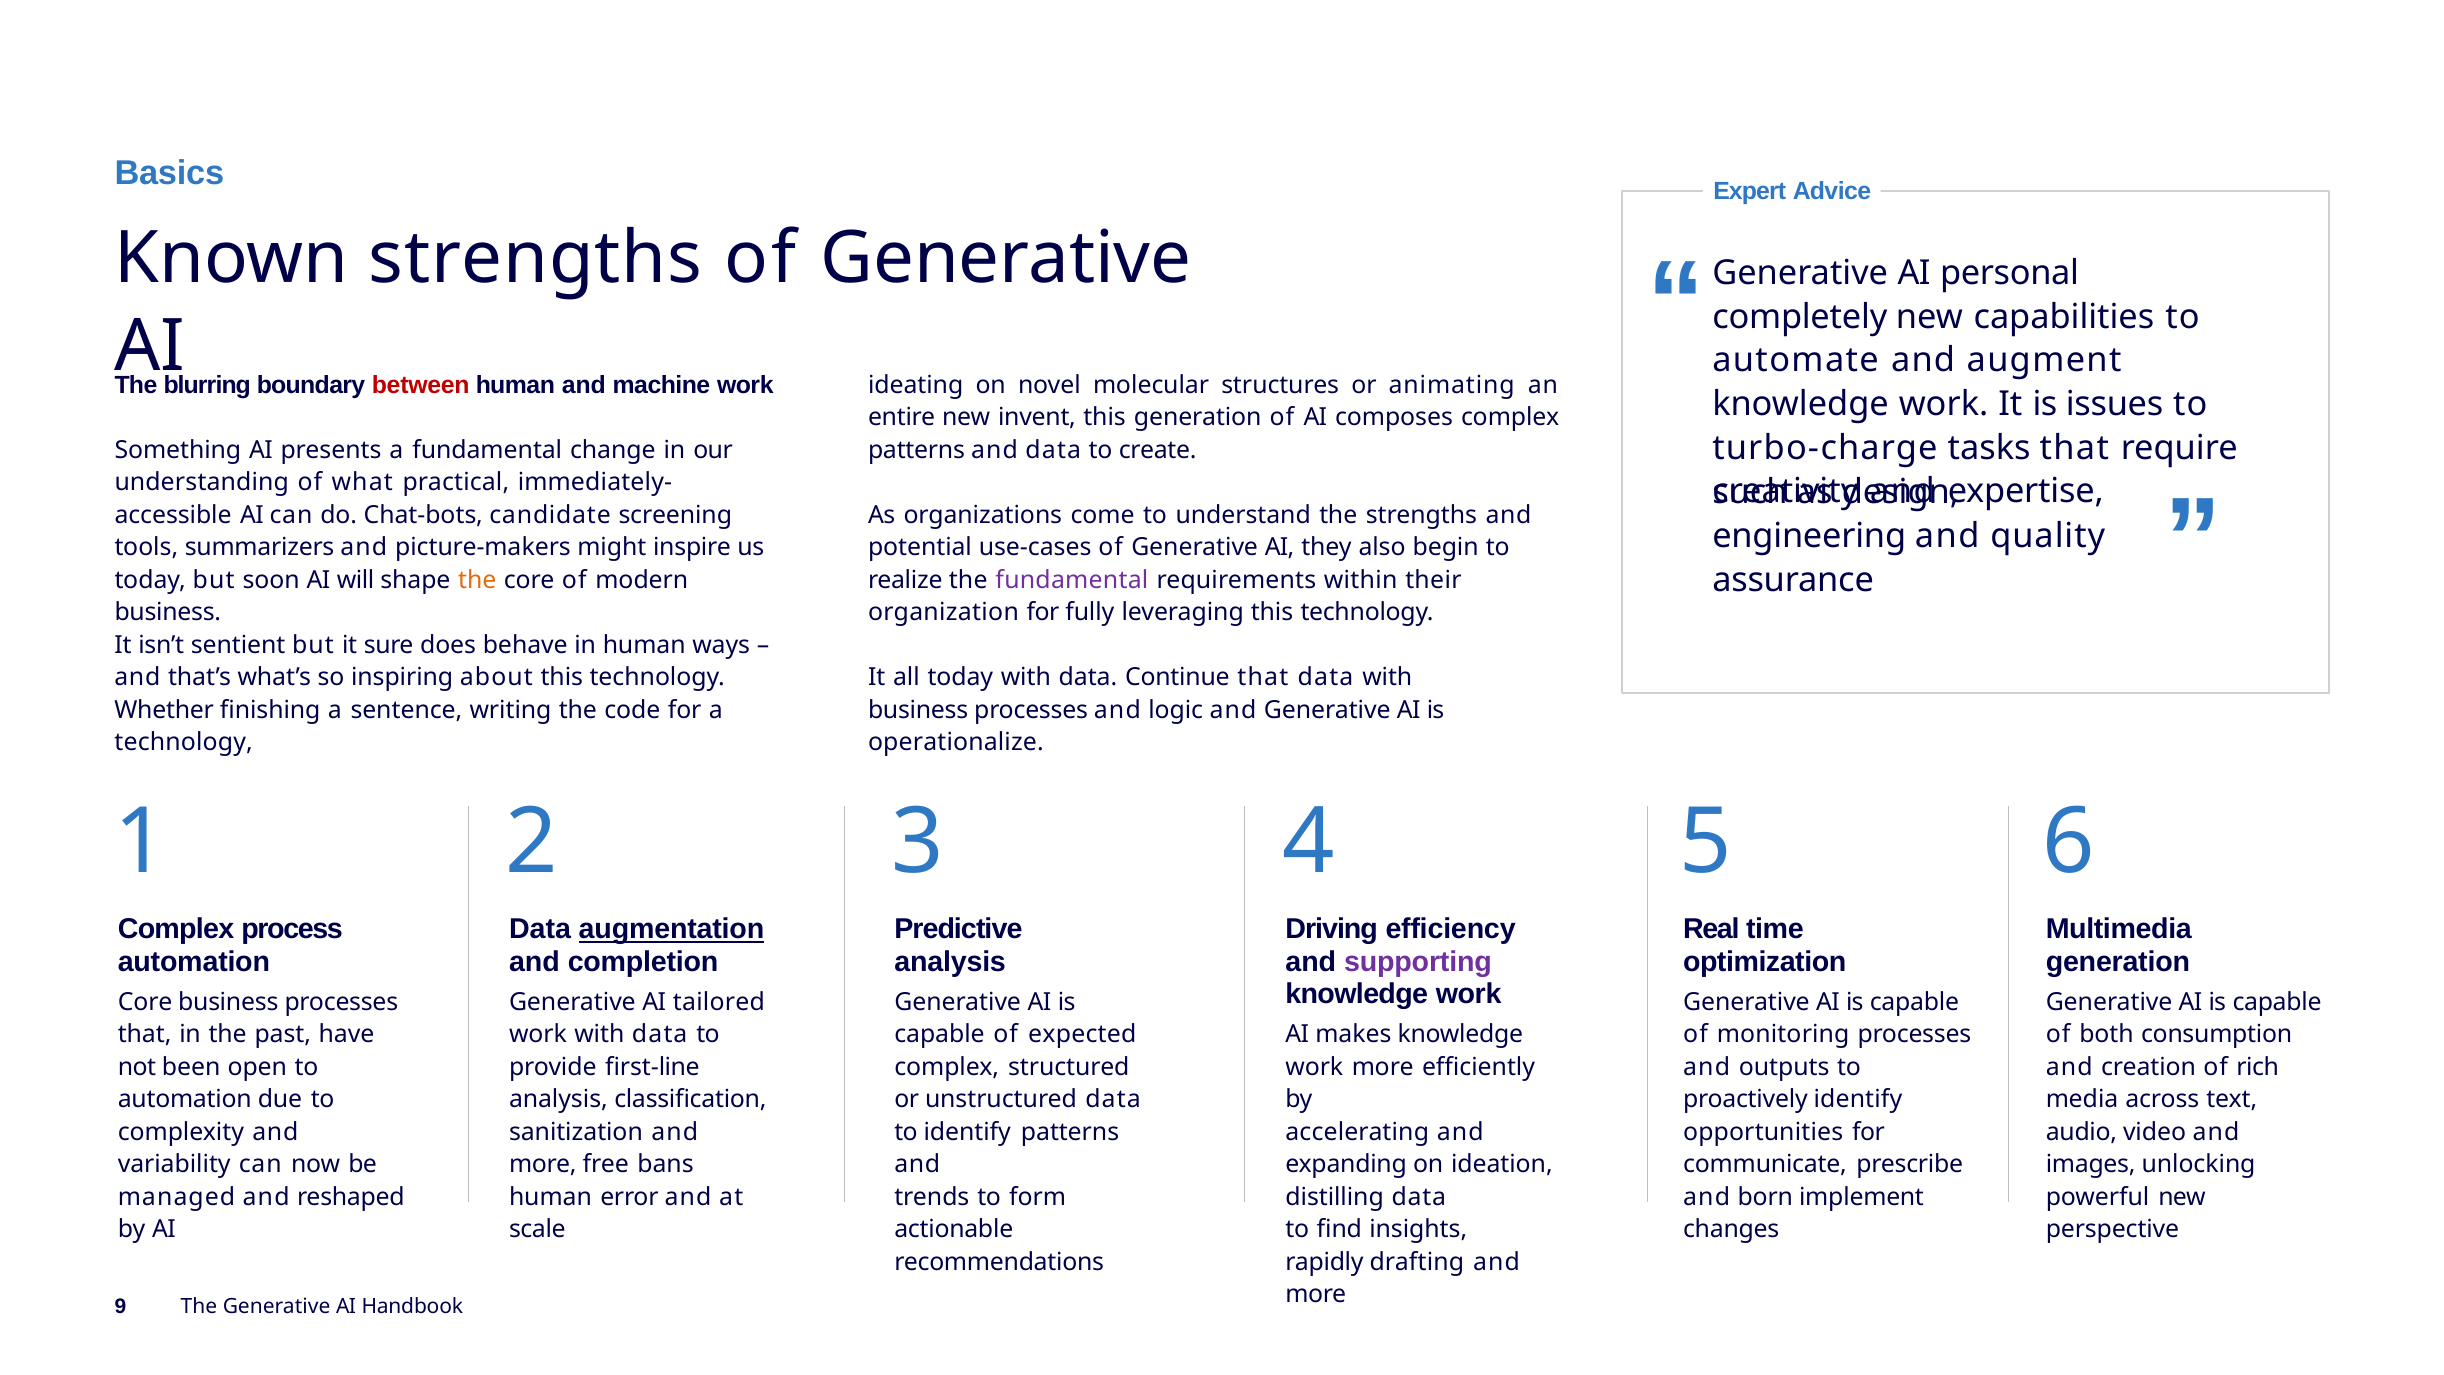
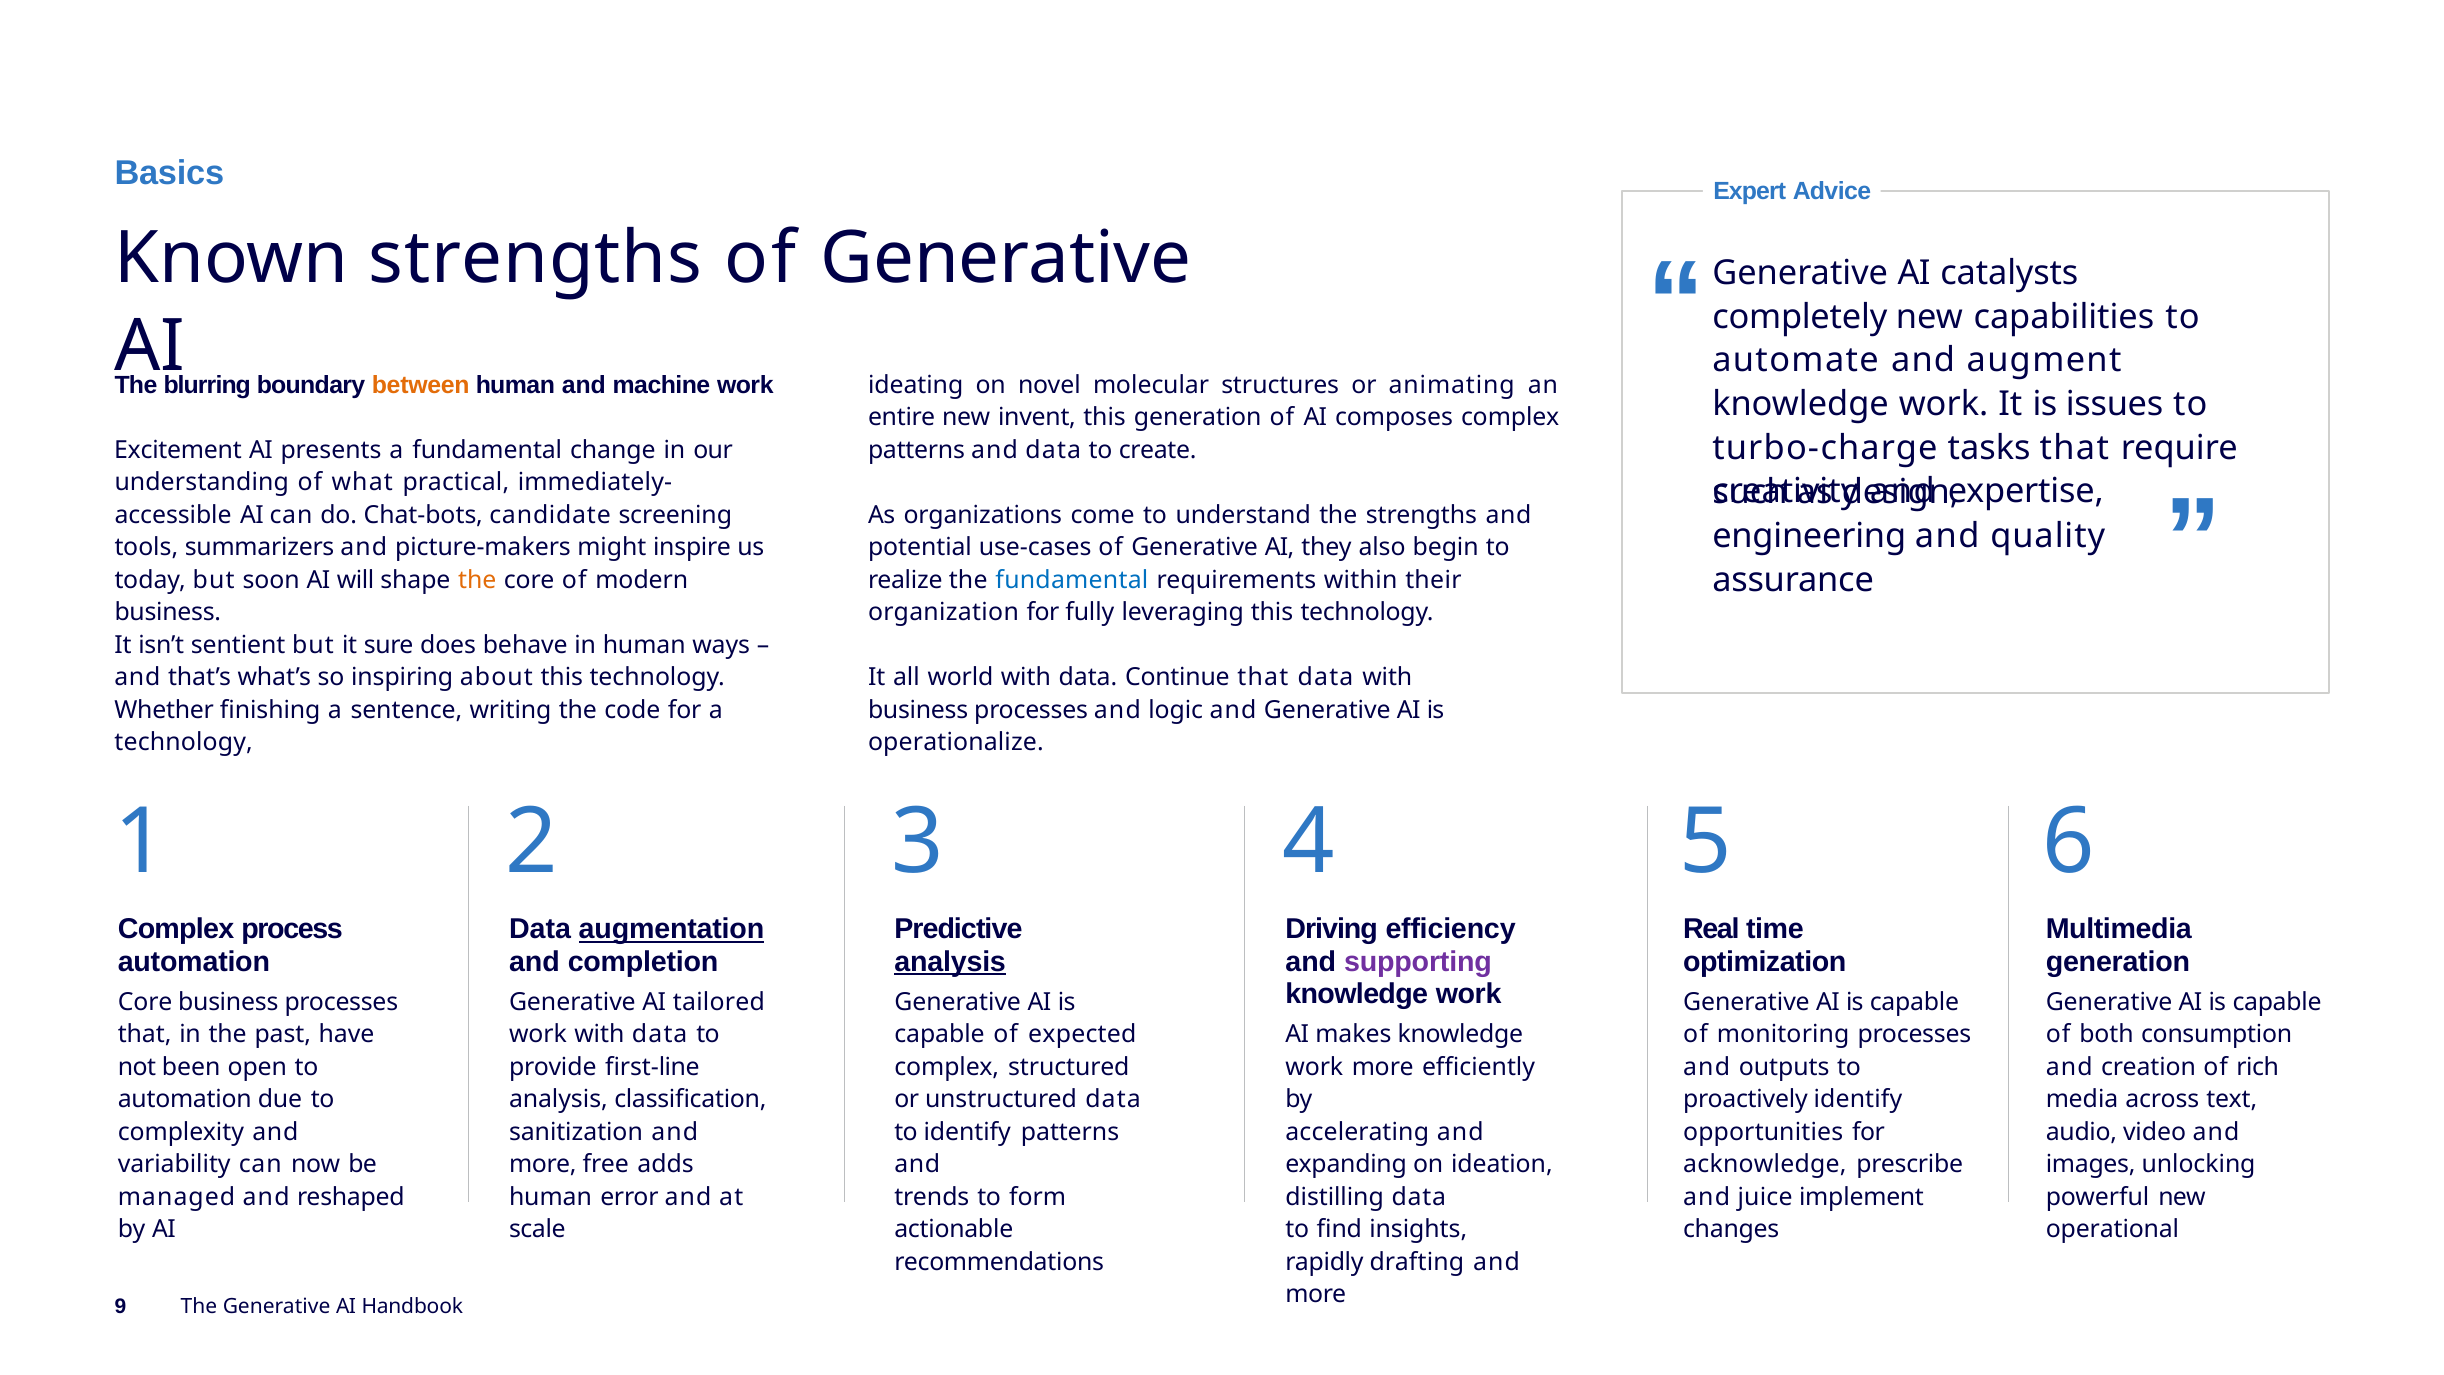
personal: personal -> catalysts (2009, 273)
between colour: red -> orange (421, 385)
Something: Something -> Excitement (178, 450)
fundamental colour: purple -> blue (1072, 580)
all today: today -> world (960, 677)
analysis underline: none -> present (950, 962)
bans: bans -> adds (666, 1164)
communicate: communicate -> acknowledge (1765, 1164)
born: born -> juice (1765, 1197)
perspective: perspective -> operational (2112, 1229)
